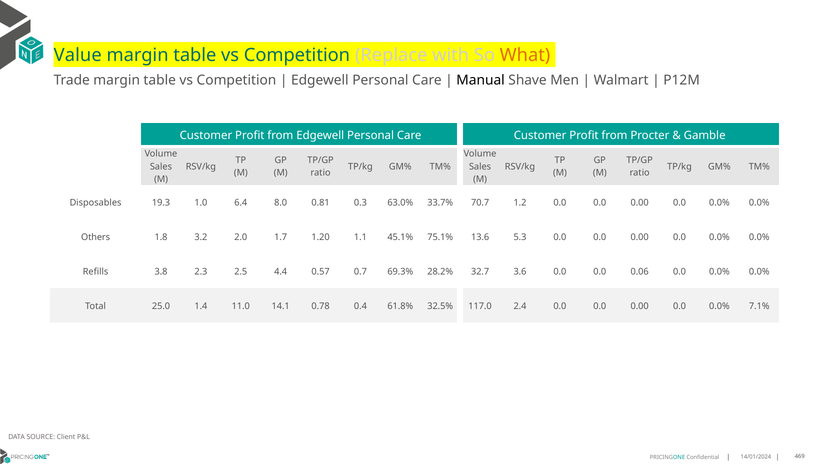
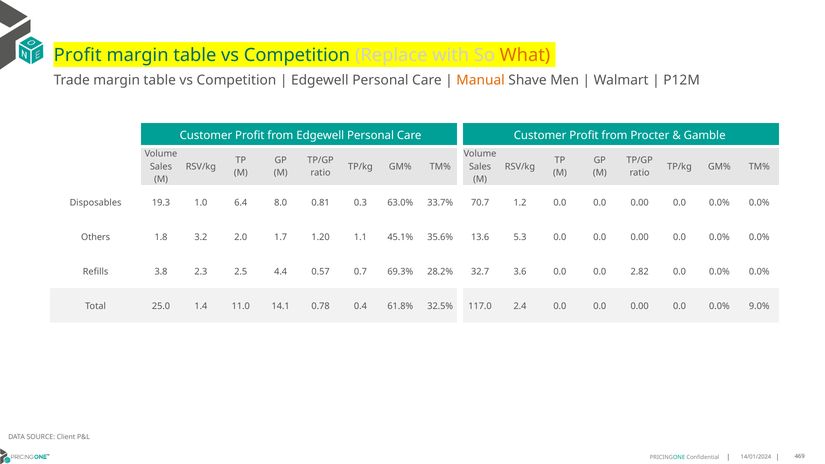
Value: Value -> Profit (78, 55)
Manual colour: black -> orange (481, 80)
75.1%: 75.1% -> 35.6% (440, 237)
0.06: 0.06 -> 2.82 (640, 272)
7.1%: 7.1% -> 9.0% (759, 306)
